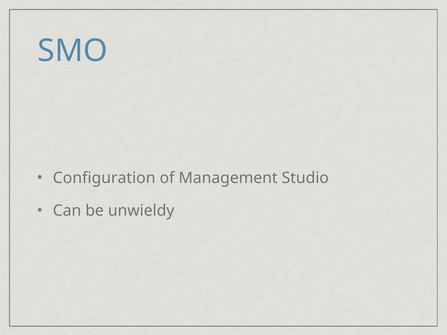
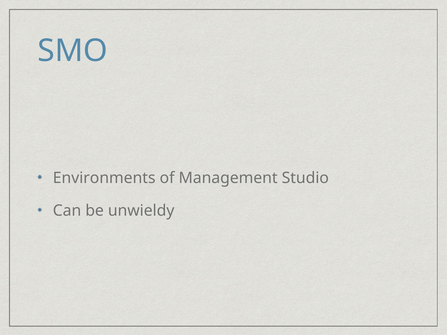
Configuration: Configuration -> Environments (104, 178)
